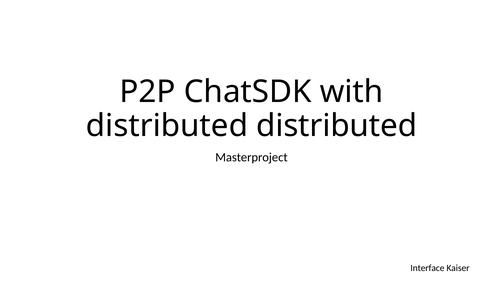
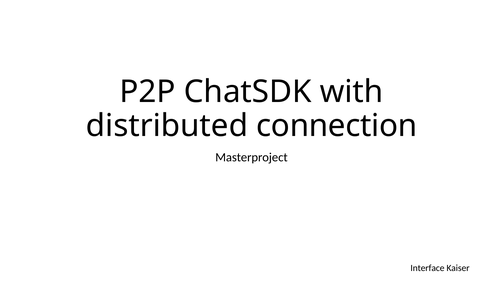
distributed distributed: distributed -> connection (337, 126)
